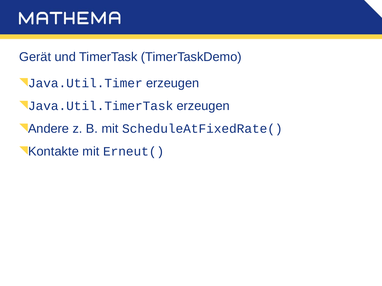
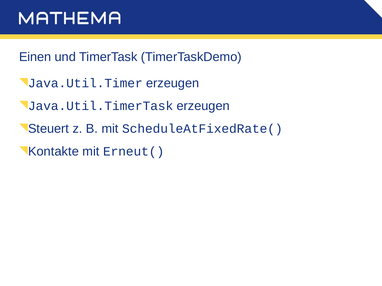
Gerät: Gerät -> Einen (35, 57)
Andere: Andere -> Steuert (49, 129)
